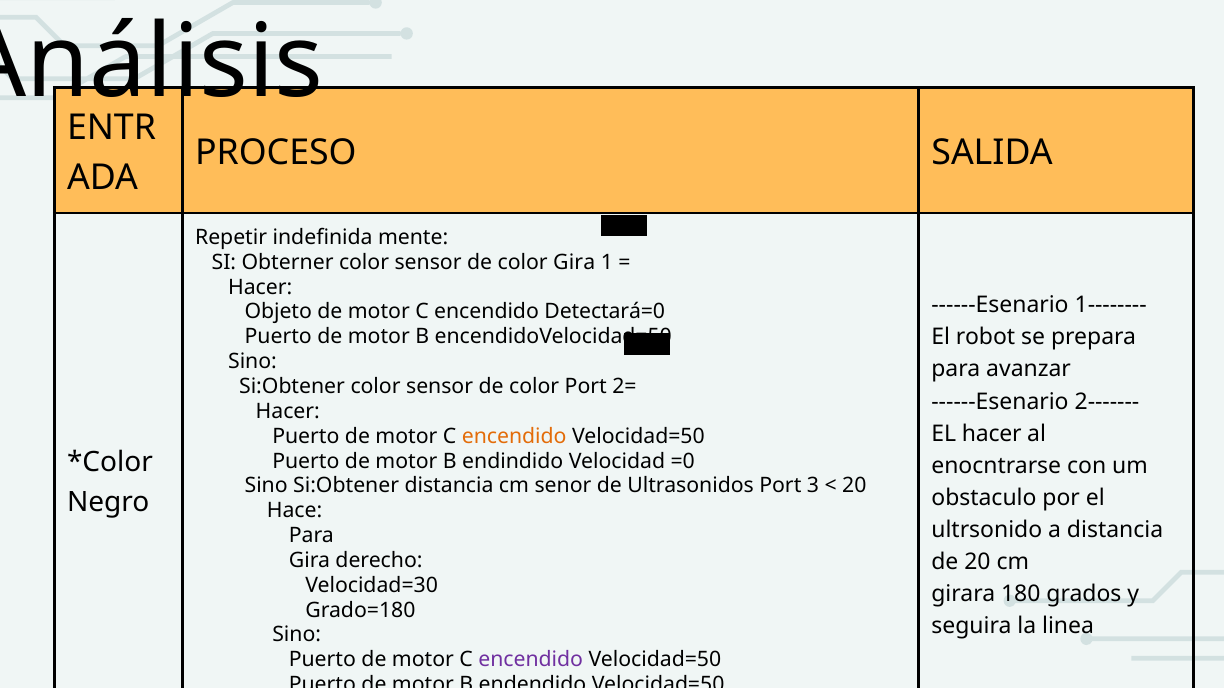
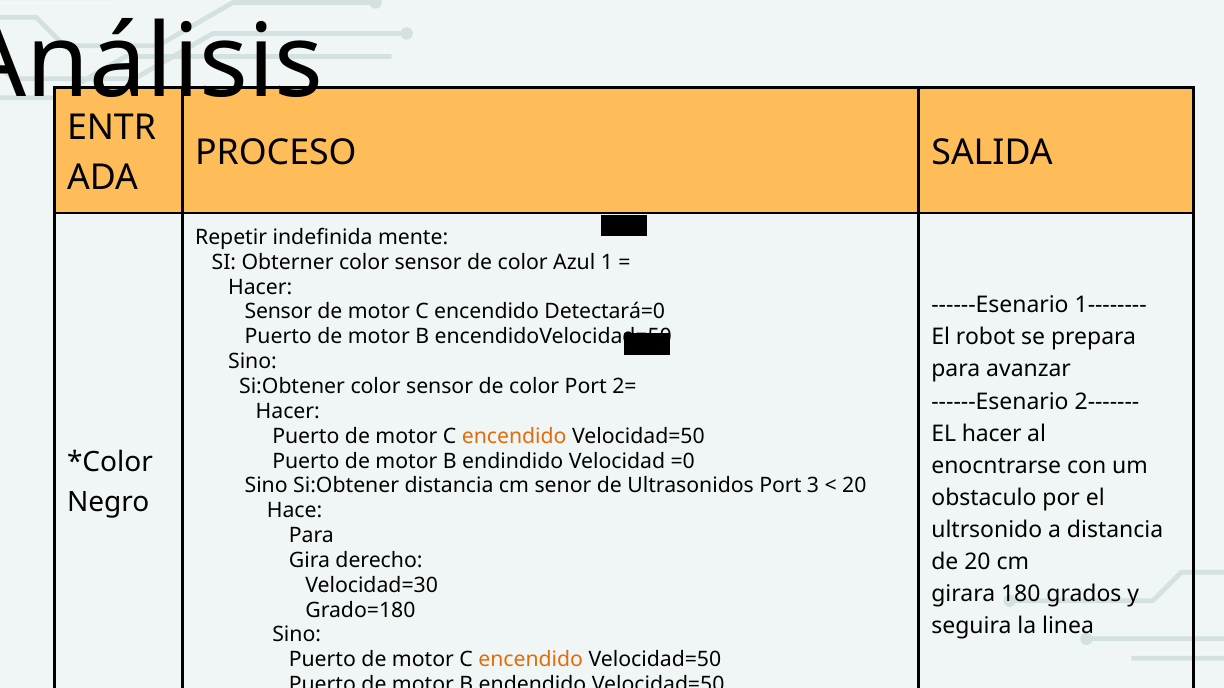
color Gira: Gira -> Azul (574, 262)
Objeto: Objeto -> Sensor (278, 312)
encendido colour: purple -> orange (531, 660)
